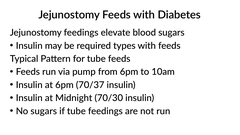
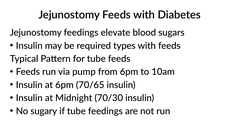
70/37: 70/37 -> 70/65 (90, 85)
No sugars: sugars -> sugary (44, 111)
